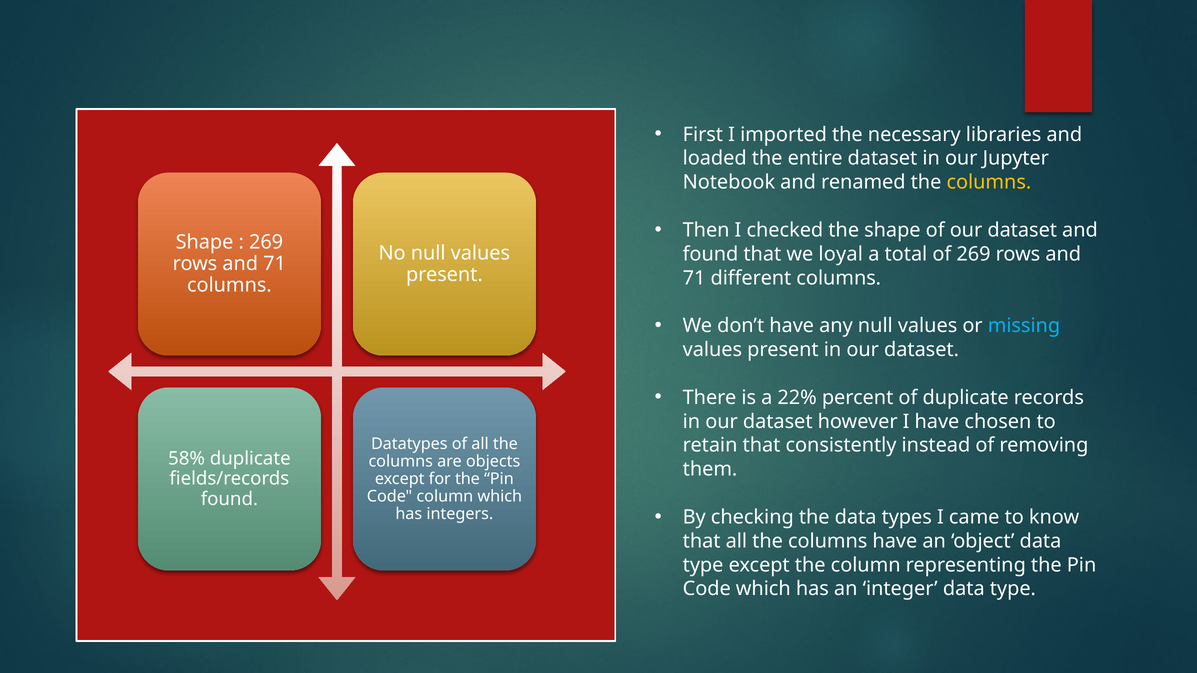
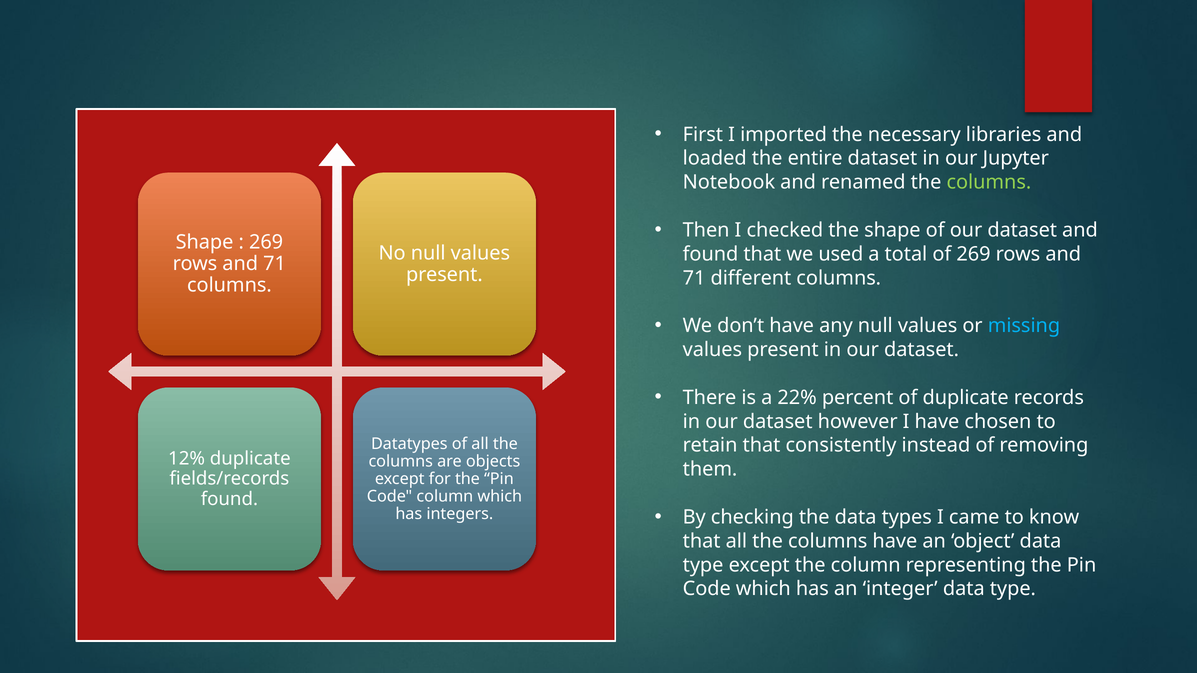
columns colour: yellow -> light green (989, 182)
loyal: loyal -> used (841, 254)
58%: 58% -> 12% (187, 459)
